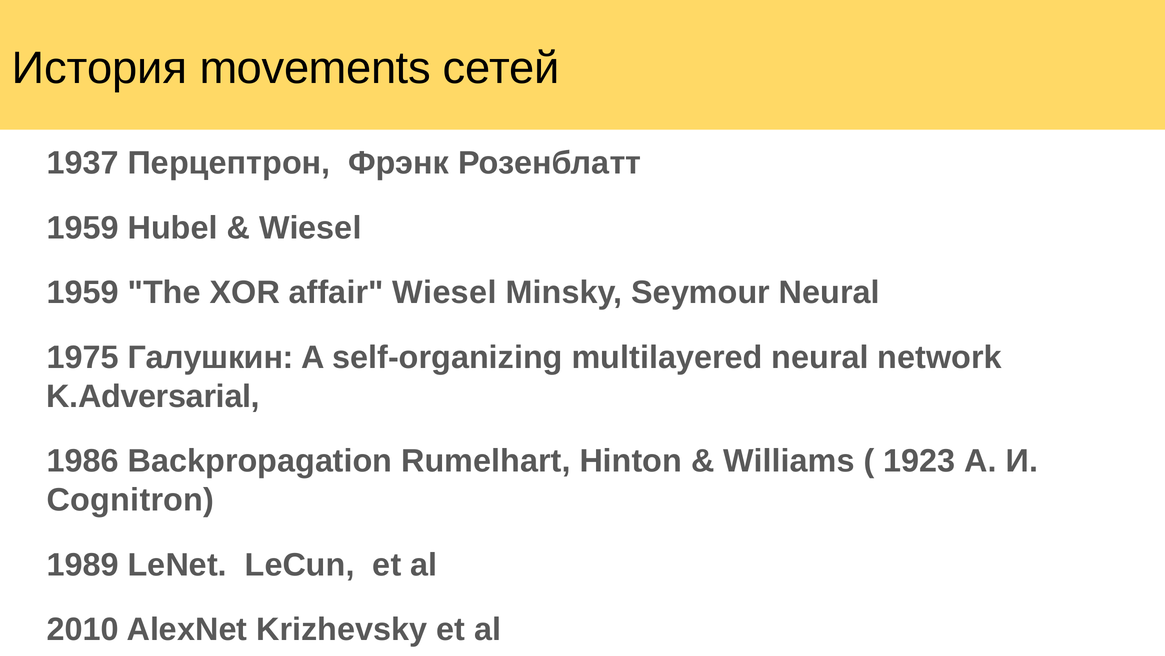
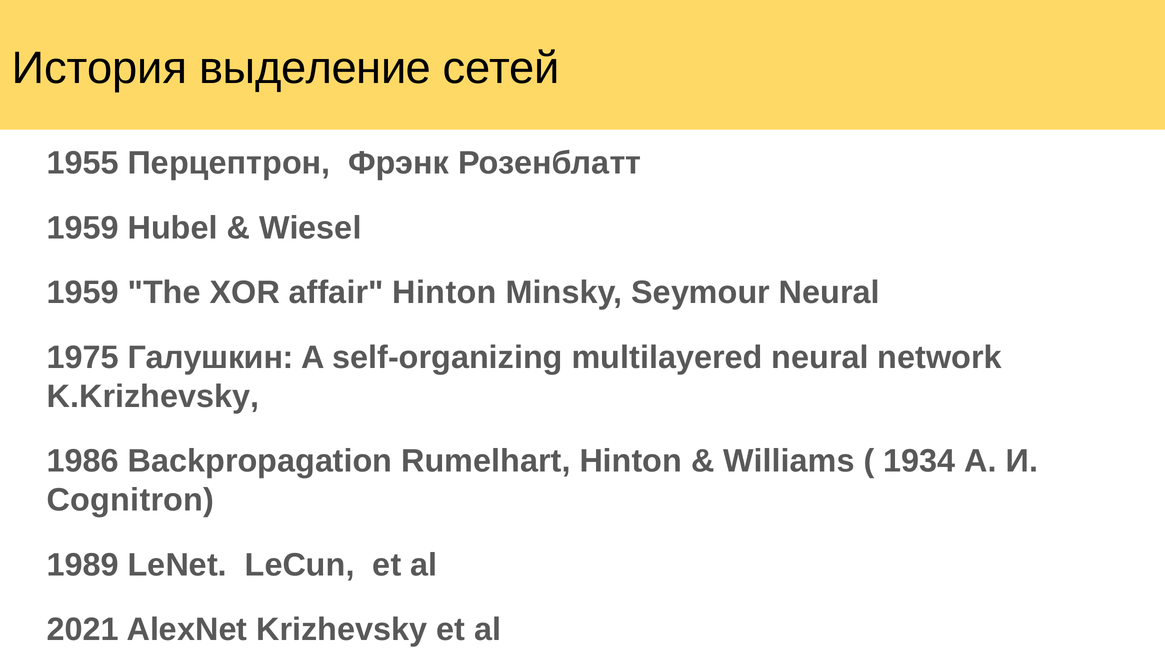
movements: movements -> выделение (315, 68)
1937: 1937 -> 1955 (83, 163)
affair Wiesel: Wiesel -> Hinton (444, 292)
K.Adversarial: K.Adversarial -> K.Krizhevsky (153, 396)
1923: 1923 -> 1934 (919, 461)
2010: 2010 -> 2021 (83, 629)
